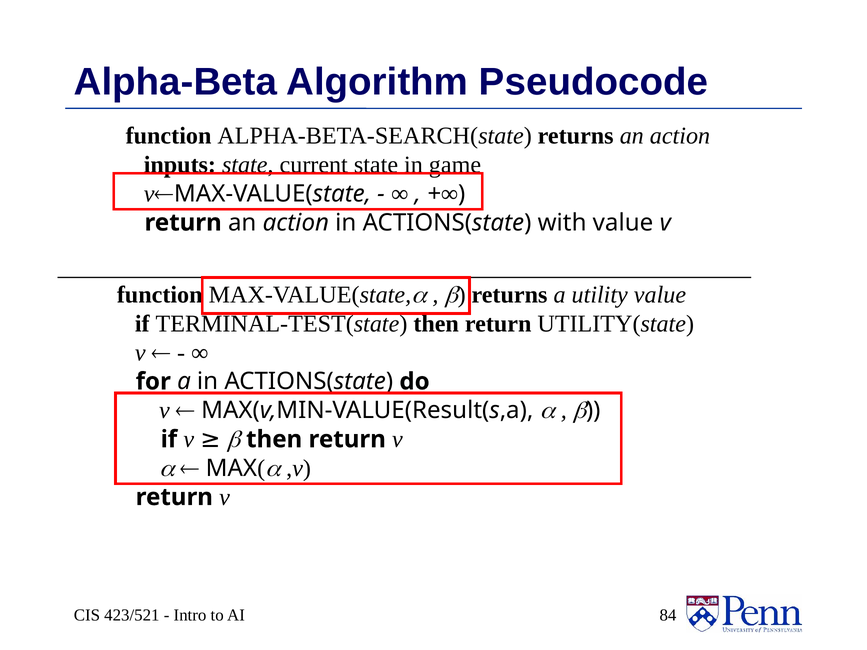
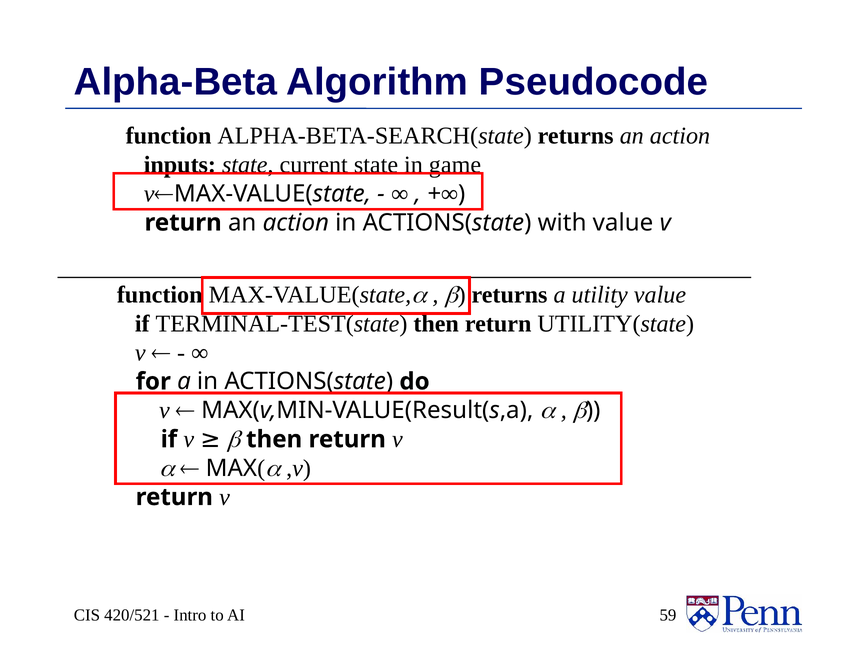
423/521: 423/521 -> 420/521 (132, 615)
84: 84 -> 59 (668, 615)
